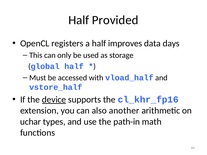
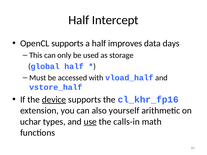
Provided: Provided -> Intercept (115, 20)
OpenCL registers: registers -> supports (67, 43)
another: another -> yourself (124, 111)
use underline: none -> present (90, 122)
path-in: path-in -> calls-in (127, 122)
